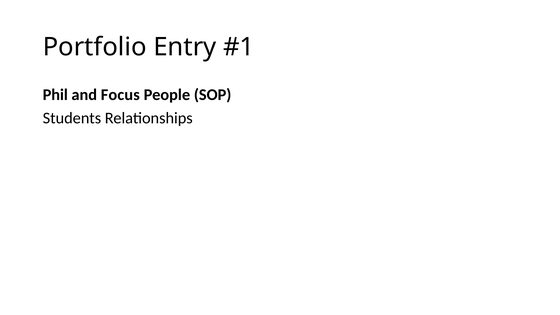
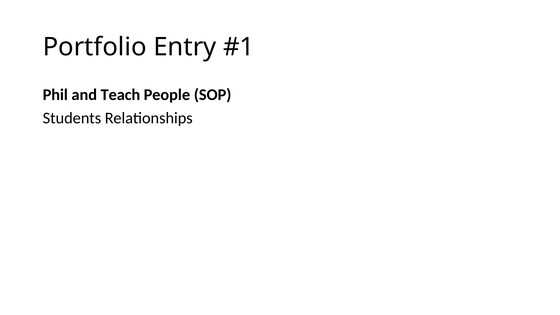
Focus: Focus -> Teach (120, 95)
